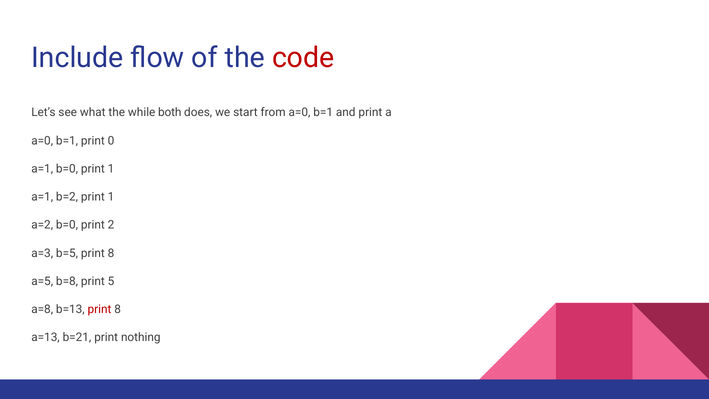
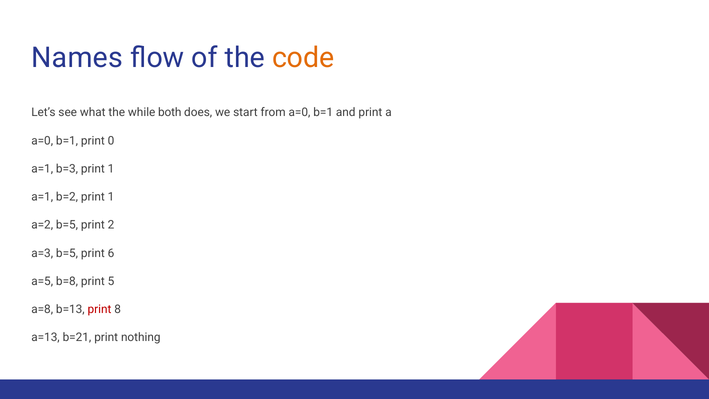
Include: Include -> Names (77, 58)
code colour: red -> orange (303, 58)
a=1 b=0: b=0 -> b=3 (67, 169)
a=2 b=0: b=0 -> b=5 (67, 225)
b=5 print 8: 8 -> 6 (111, 253)
